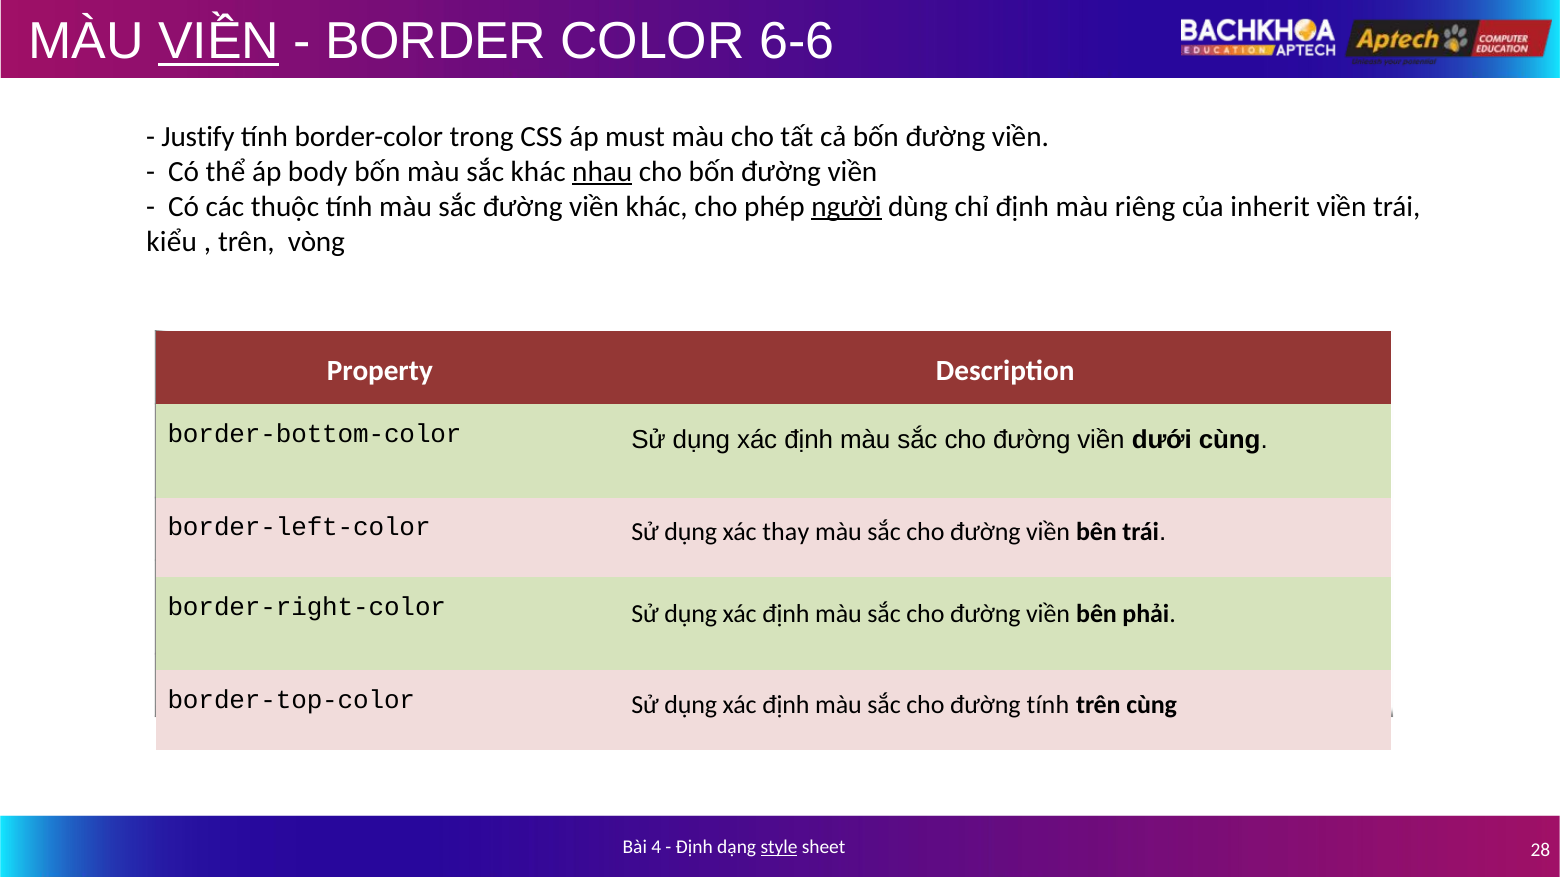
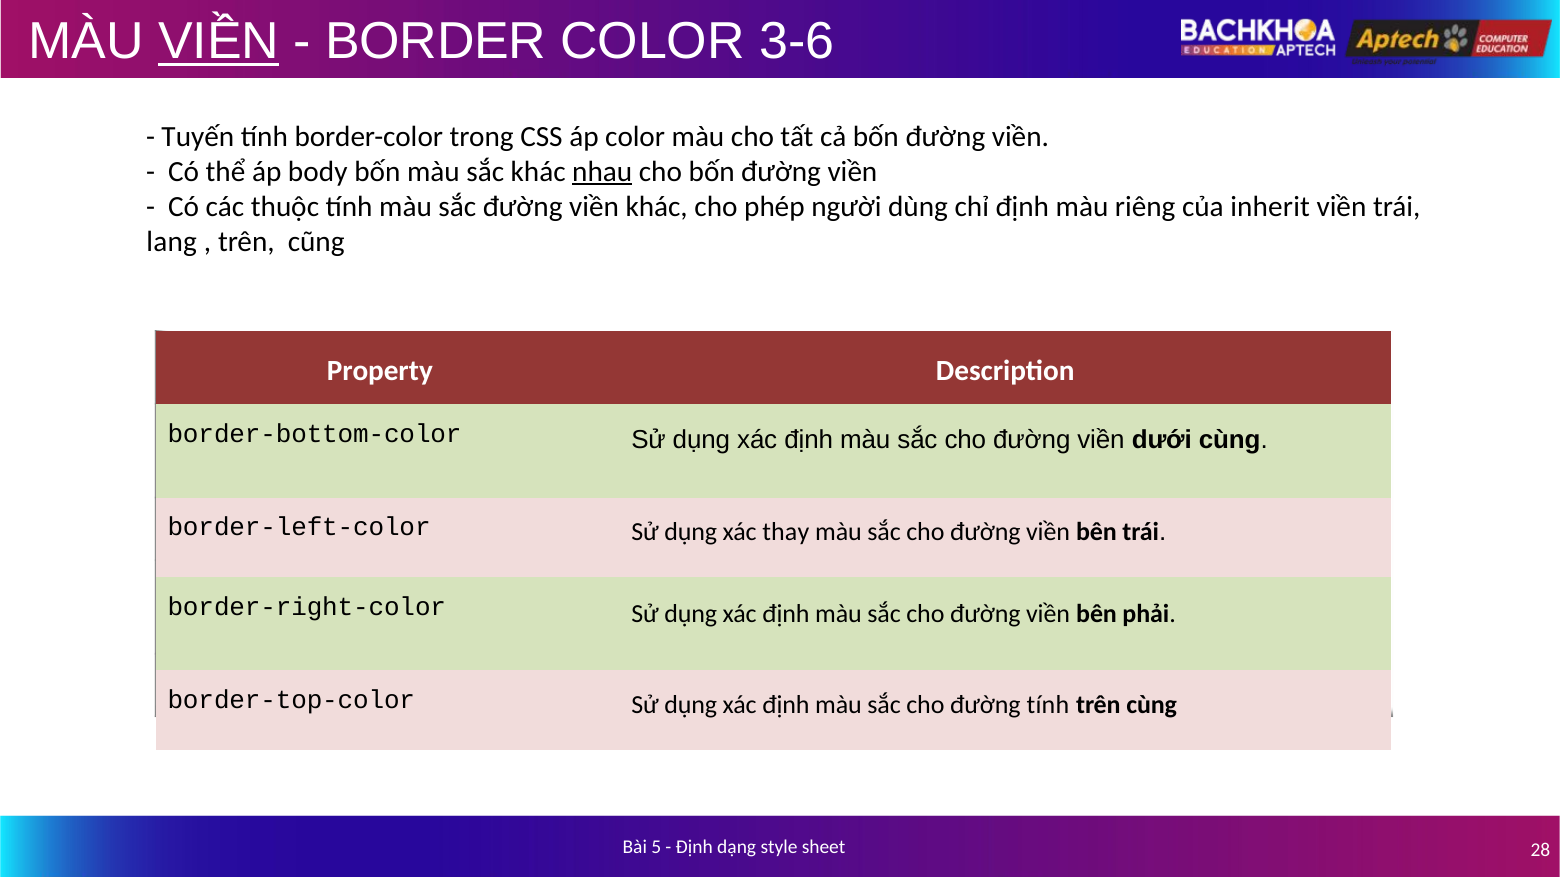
6-6: 6-6 -> 3-6 (797, 42)
Justify: Justify -> Tuyến (198, 136)
áp must: must -> color (635, 136)
người underline: present -> none (846, 207)
kiểu: kiểu -> lang (172, 242)
vòng: vòng -> cũng (316, 242)
4: 4 -> 5 (656, 848)
style underline: present -> none (779, 848)
